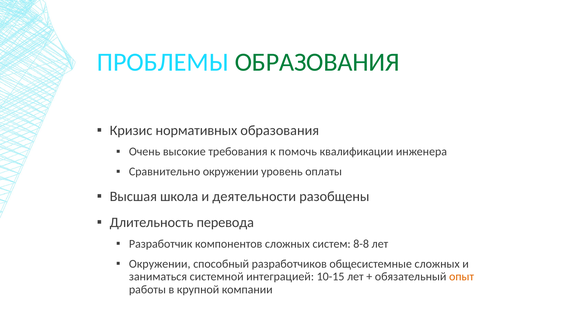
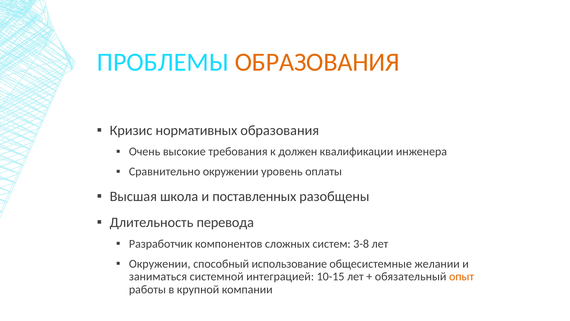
ОБРАЗОВАНИЯ colour: green -> orange (317, 62)
помочь: помочь -> должен (298, 151)
деятельности: деятельности -> поставленных (254, 196)
8-8: 8-8 -> 3-8 (361, 243)
разработчиков: разработчиков -> использование (289, 263)
общесистемные сложных: сложных -> желании (437, 263)
